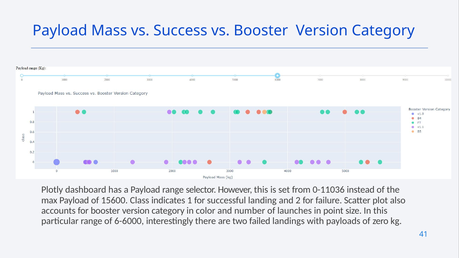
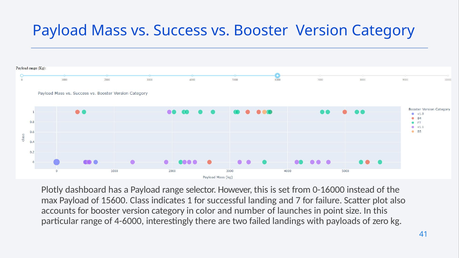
0-11036: 0-11036 -> 0-16000 (329, 190)
2: 2 -> 7 (298, 200)
6-6000: 6-6000 -> 4-6000 (129, 221)
